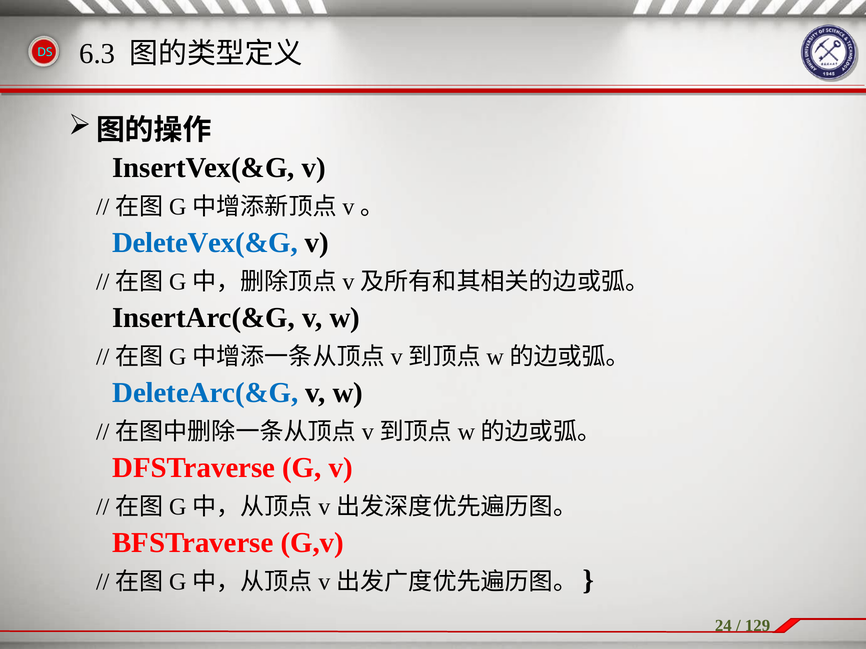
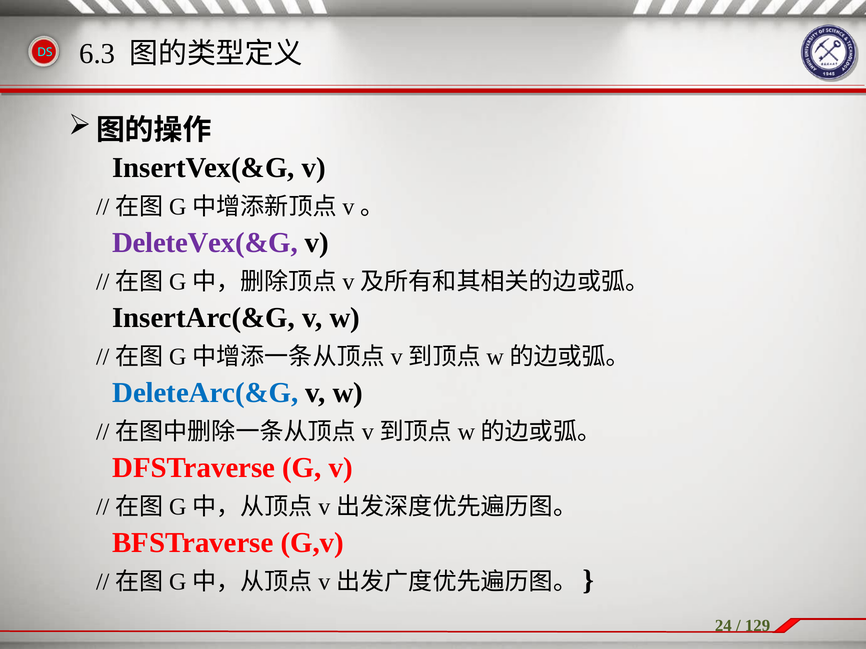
DeleteVex(&G colour: blue -> purple (205, 243)
